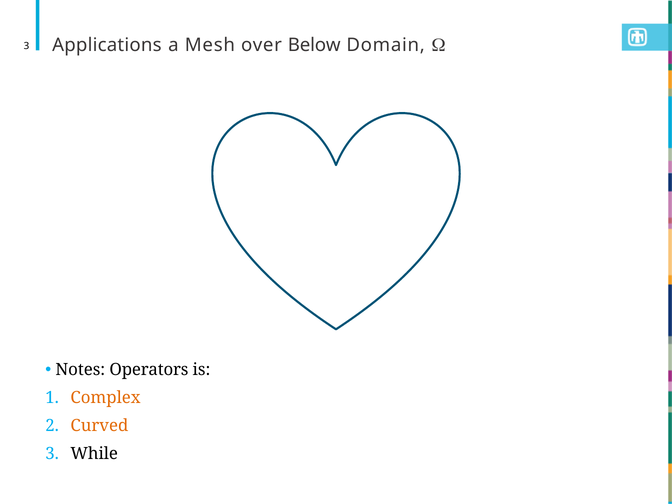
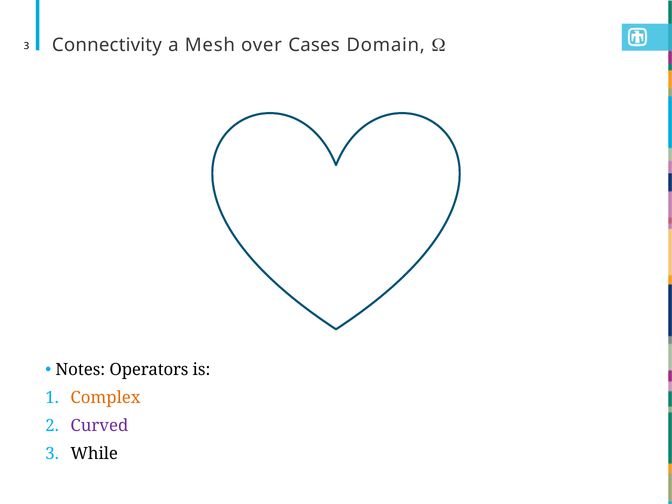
Applications: Applications -> Connectivity (107, 45)
Below: Below -> Cases (314, 45)
Curved colour: orange -> purple (99, 426)
